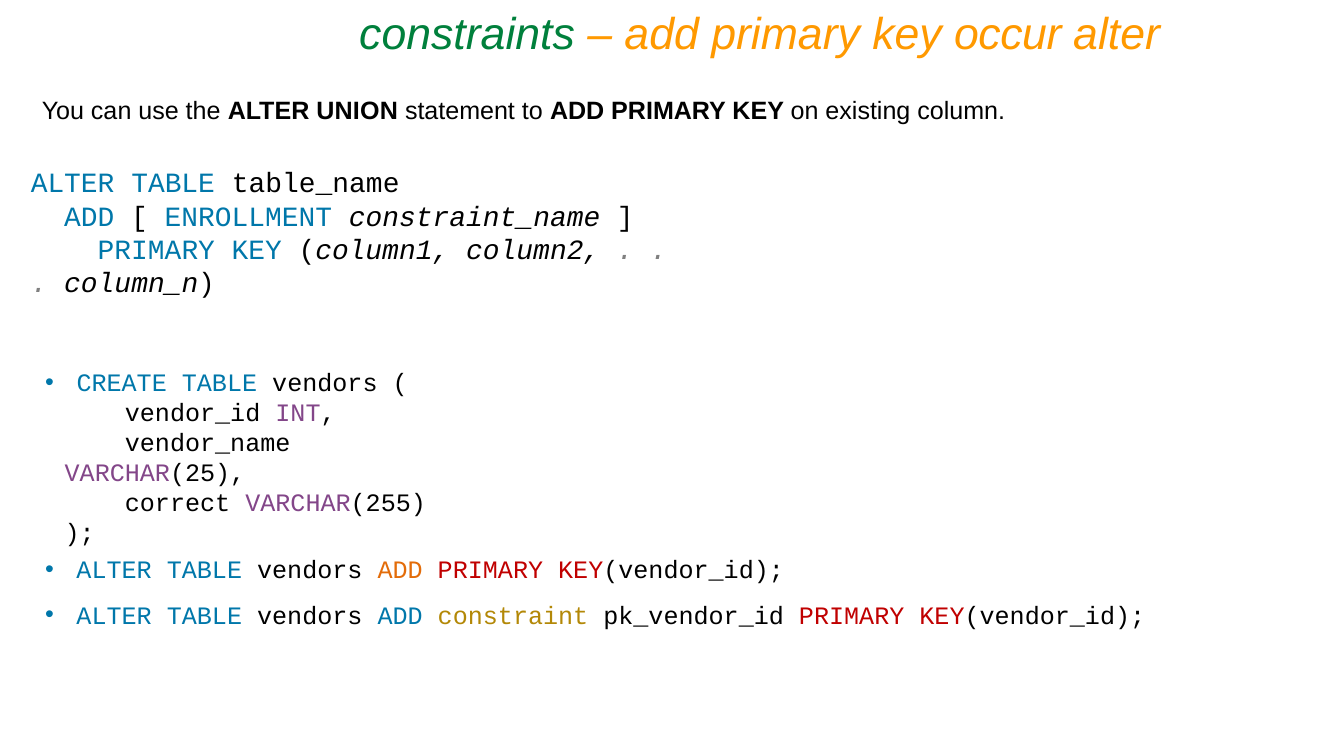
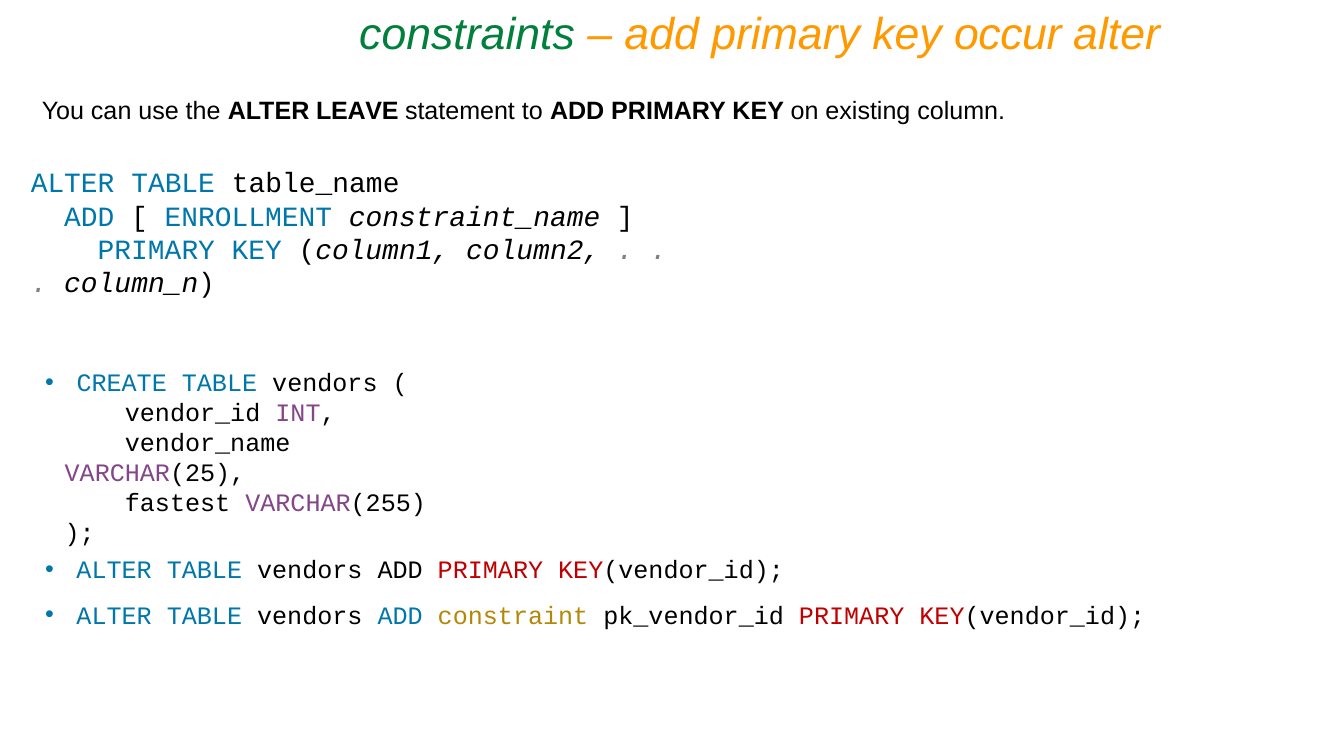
UNION: UNION -> LEAVE (357, 111)
correct: correct -> fastest (178, 504)
ADD colour: orange -> black (400, 571)
